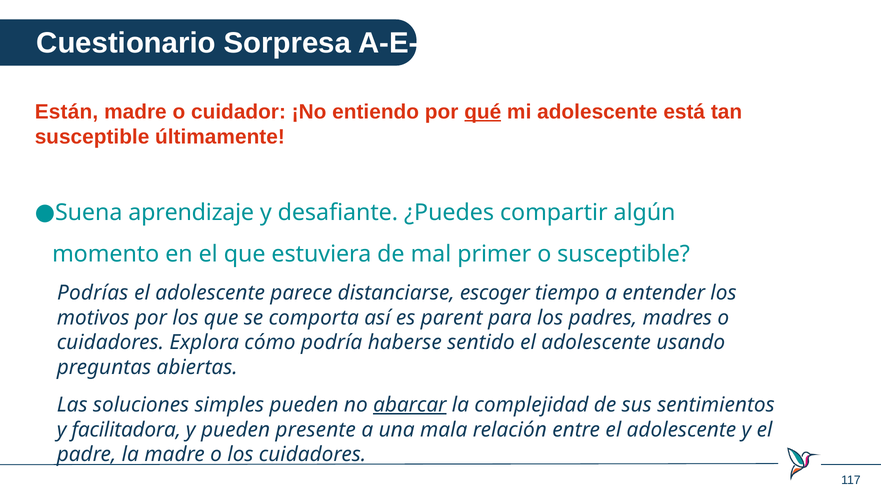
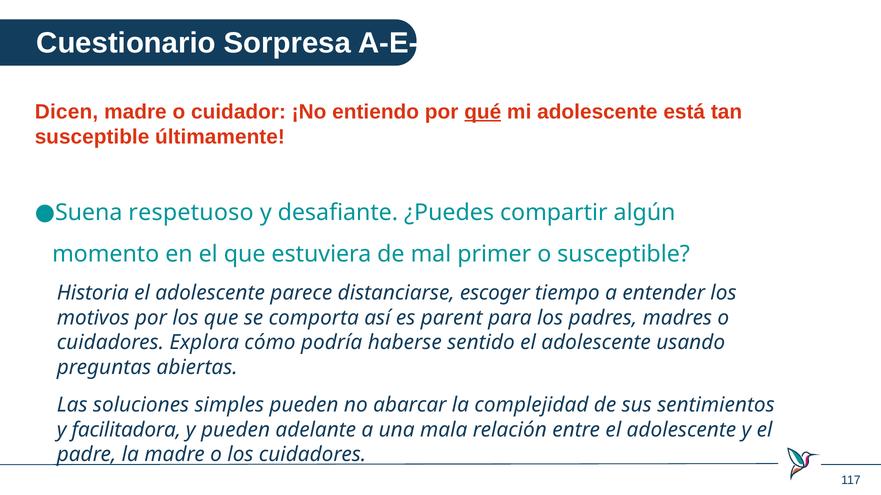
Están: Están -> Dicen (66, 112)
aprendizaje: aprendizaje -> respetuoso (191, 213)
Podrías: Podrías -> Historia (93, 293)
abarcar underline: present -> none (410, 405)
presente: presente -> adelante (316, 430)
